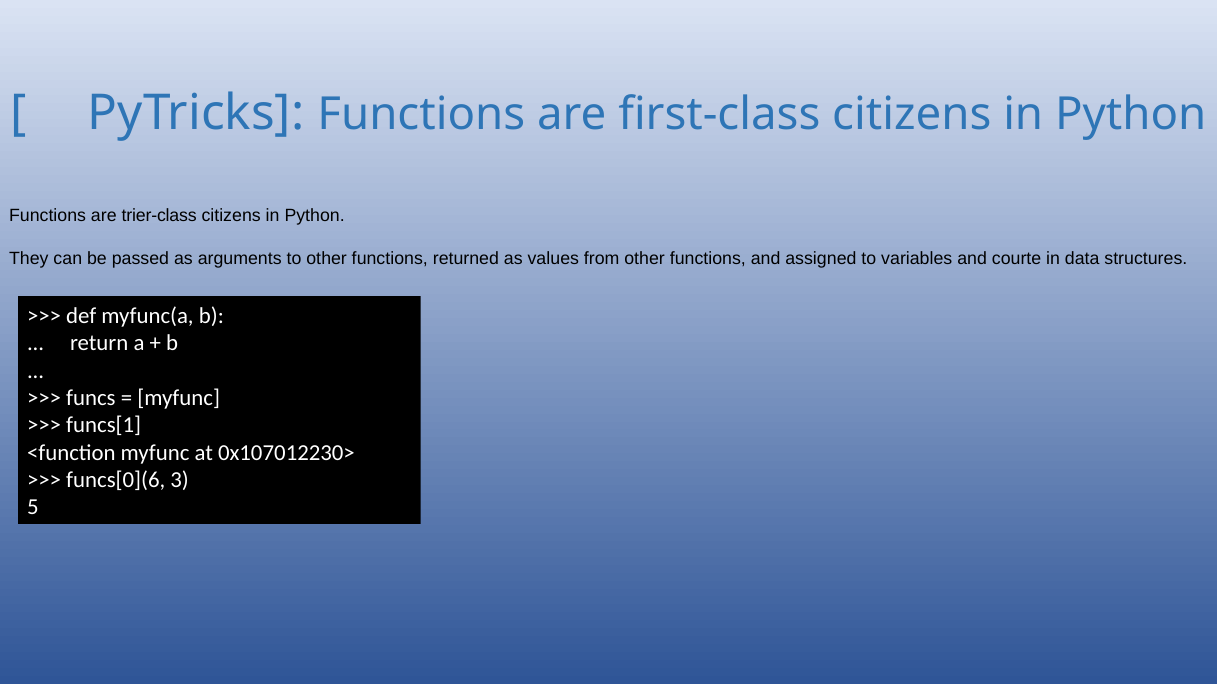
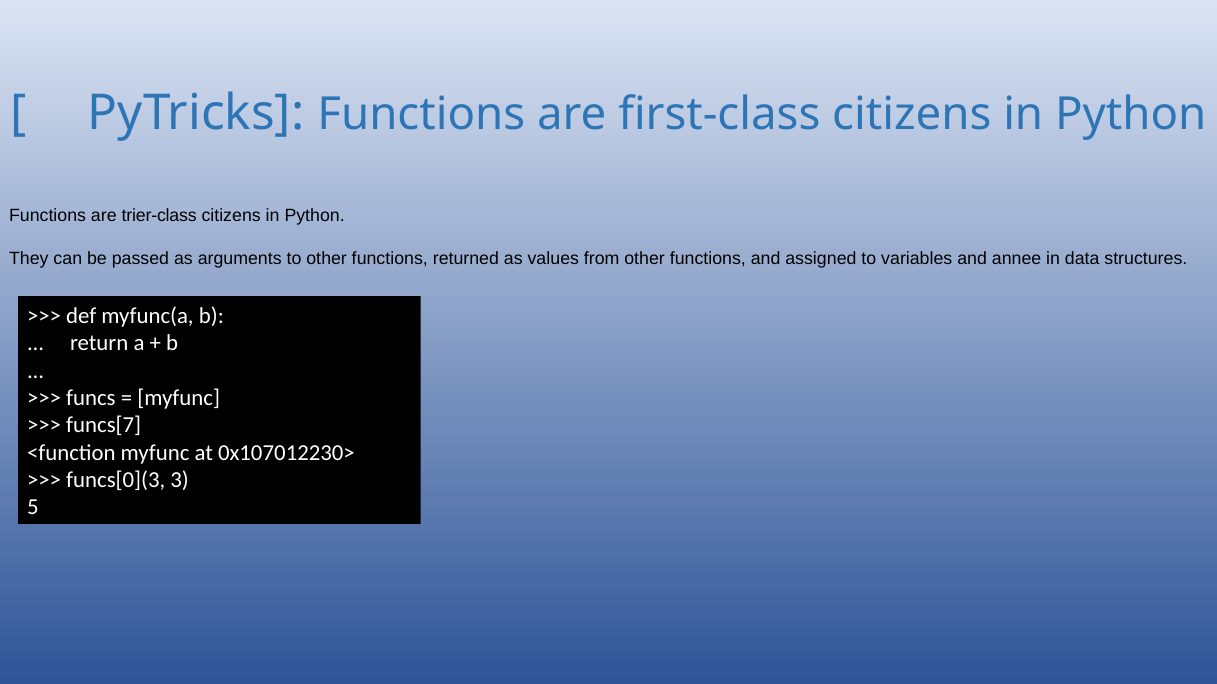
courte: courte -> annee (1017, 259)
funcs[1: funcs[1 -> funcs[7 (104, 426)
funcs[0](6: funcs[0](6 -> funcs[0](3 (116, 480)
